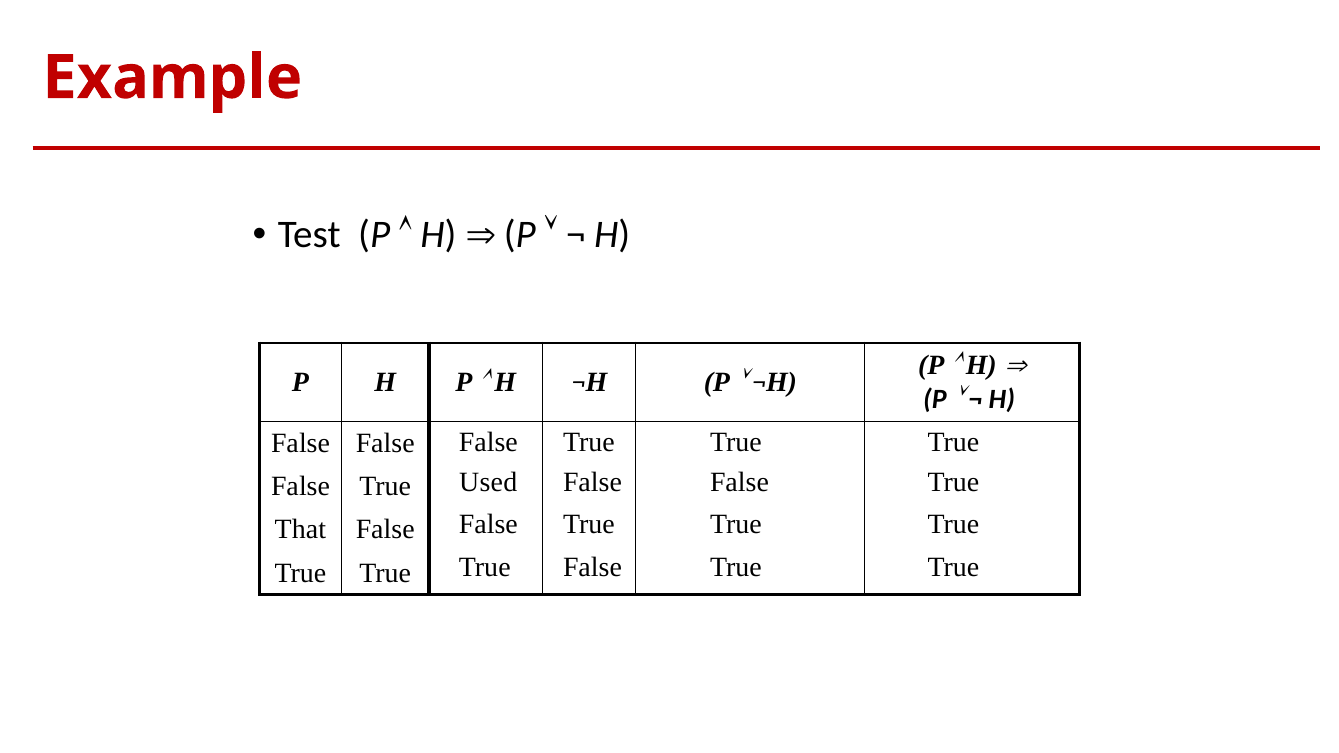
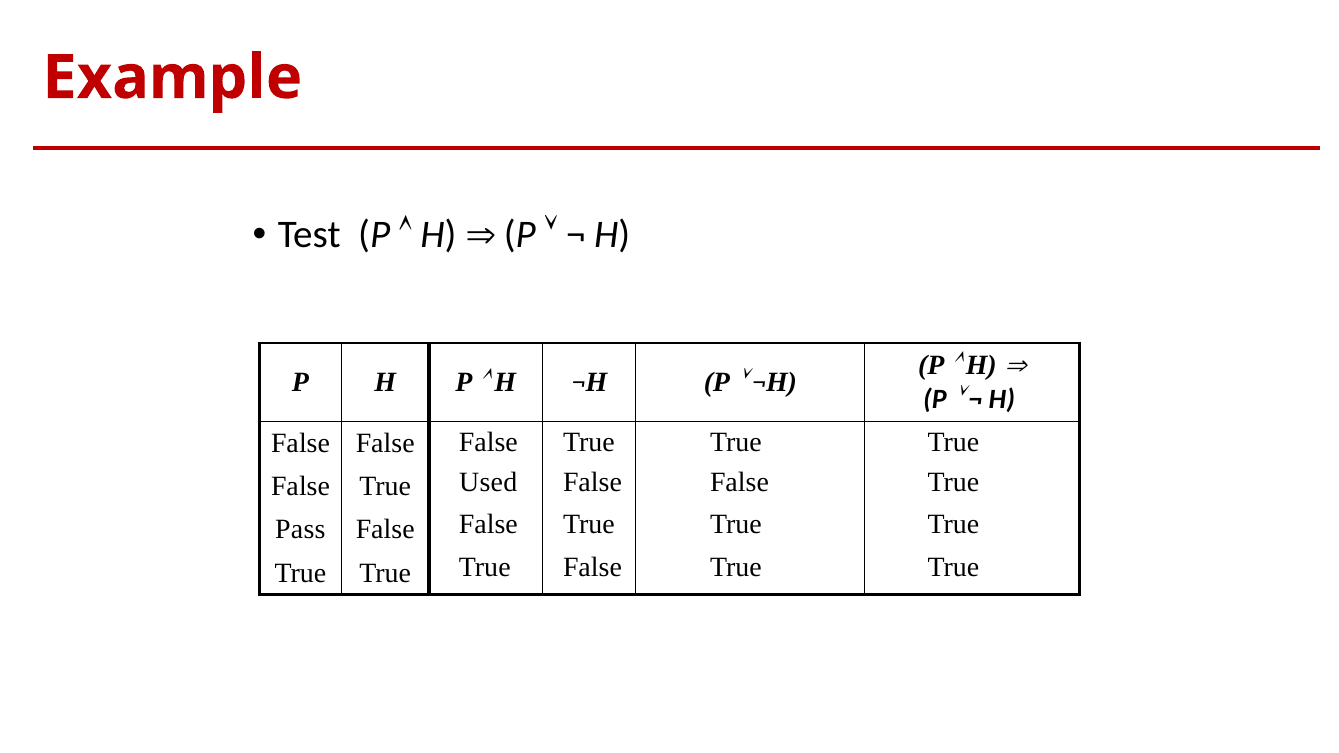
That: That -> Pass (300, 530)
